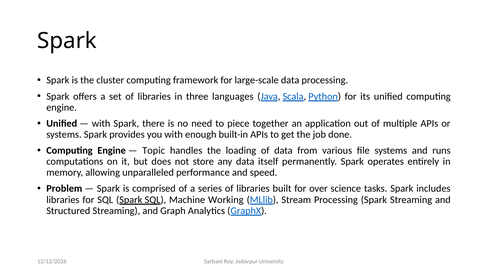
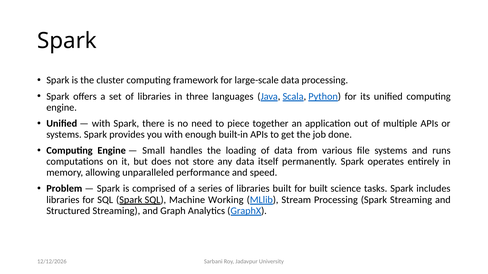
Topic: Topic -> Small (154, 151)
for over: over -> built (318, 189)
